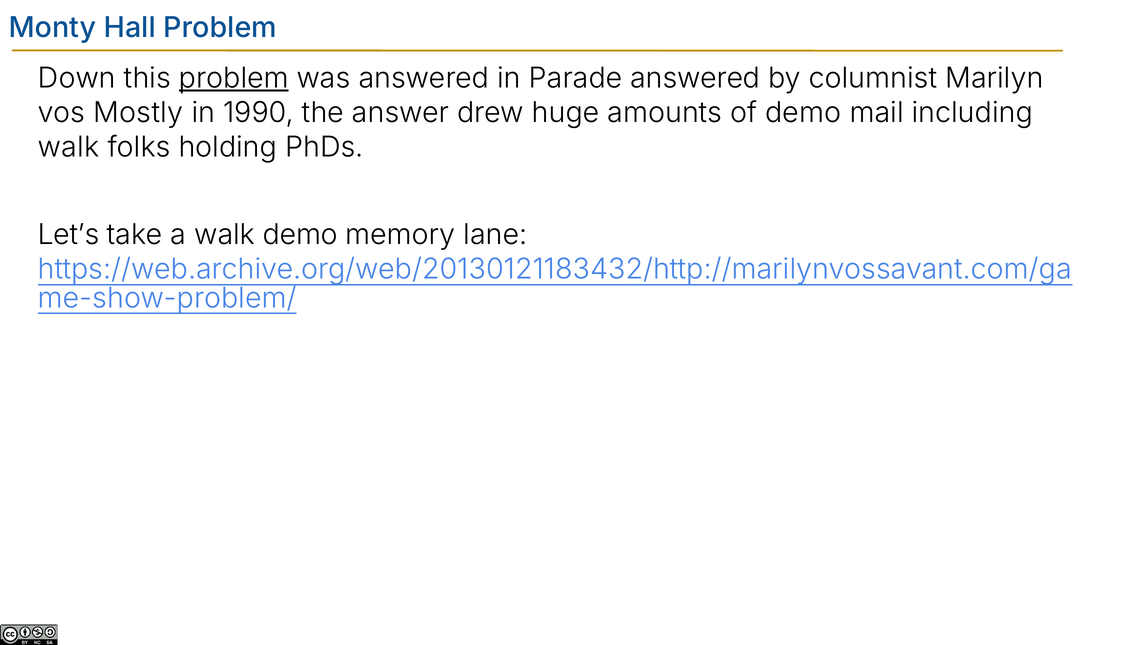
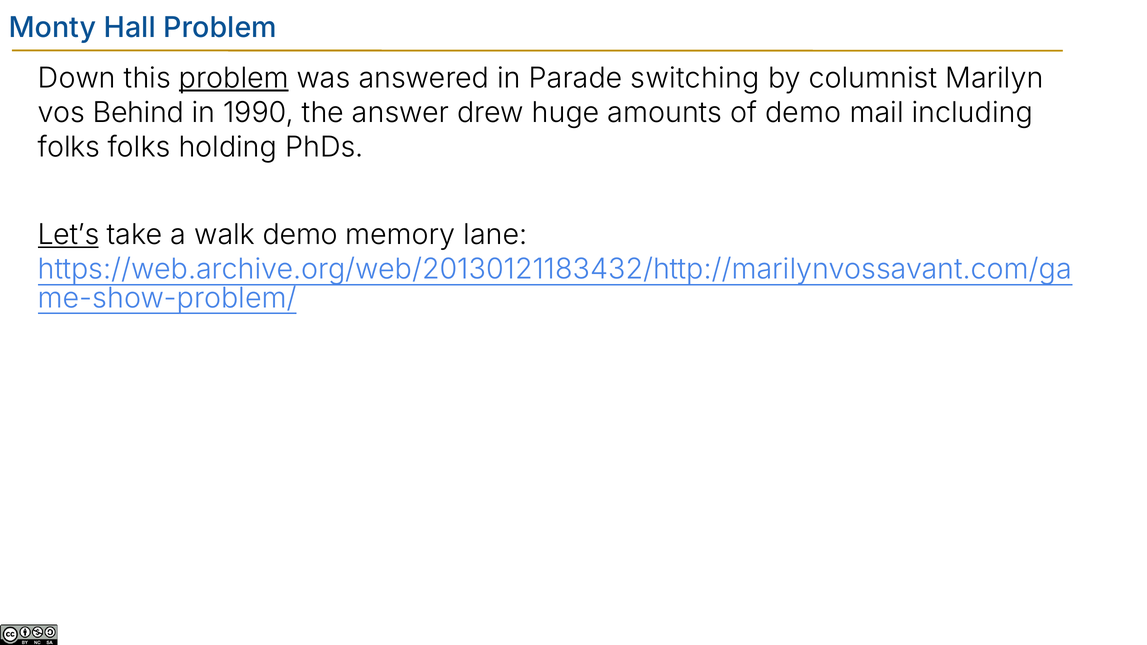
Parade answered: answered -> switching (695, 78)
Mostly: Mostly -> Behind (138, 113)
walk: walk -> folks (69, 147)
Let’s underline: none -> present (68, 235)
